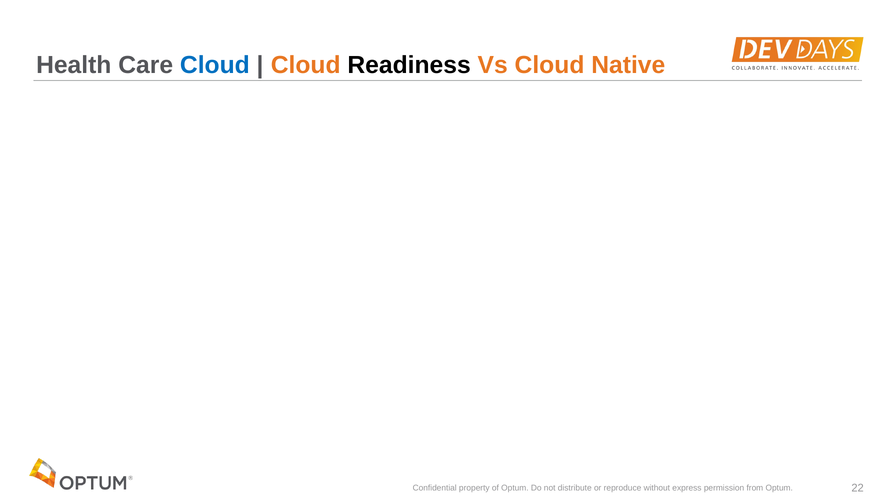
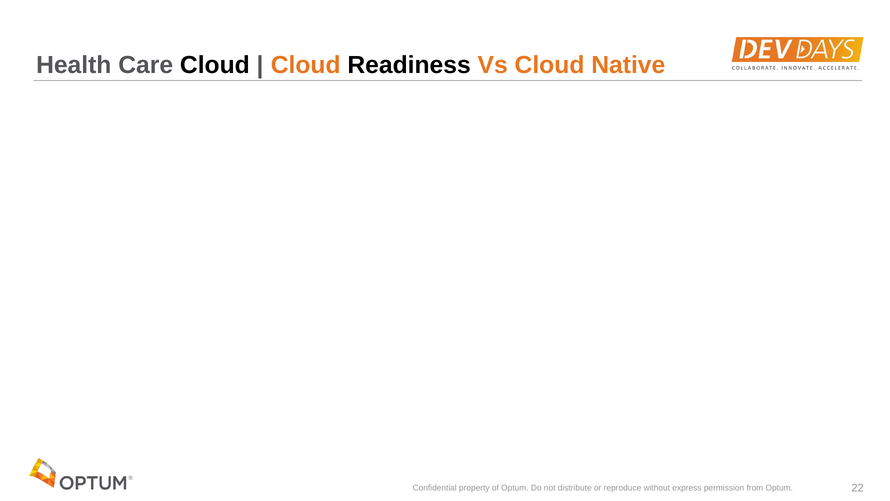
Cloud colour: blue -> black (215, 65)
